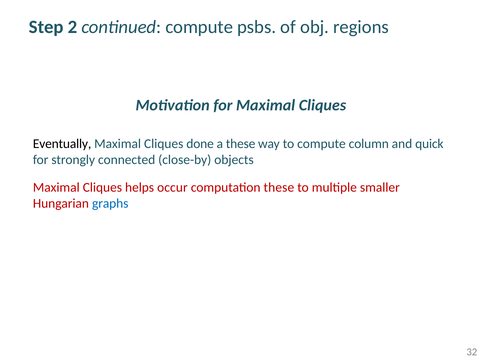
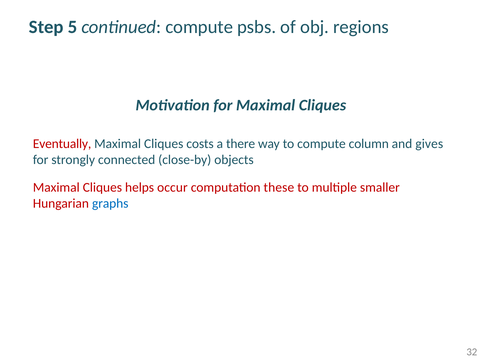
2: 2 -> 5 (72, 27)
Eventually colour: black -> red (62, 144)
done: done -> costs (200, 144)
a these: these -> there (241, 144)
quick: quick -> gives (429, 144)
